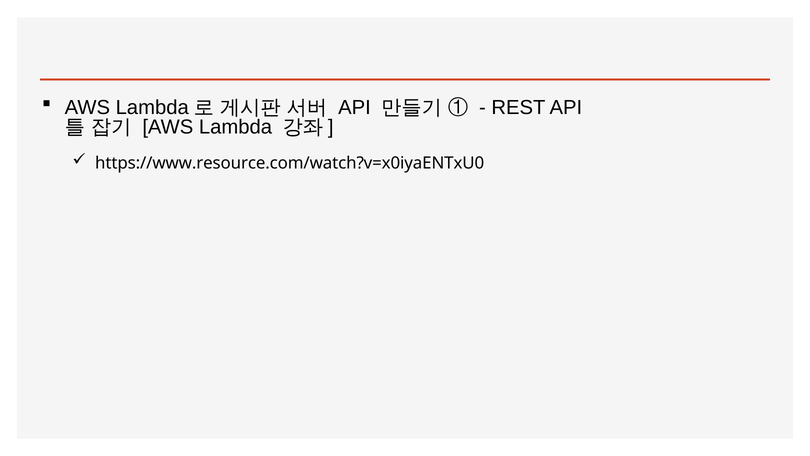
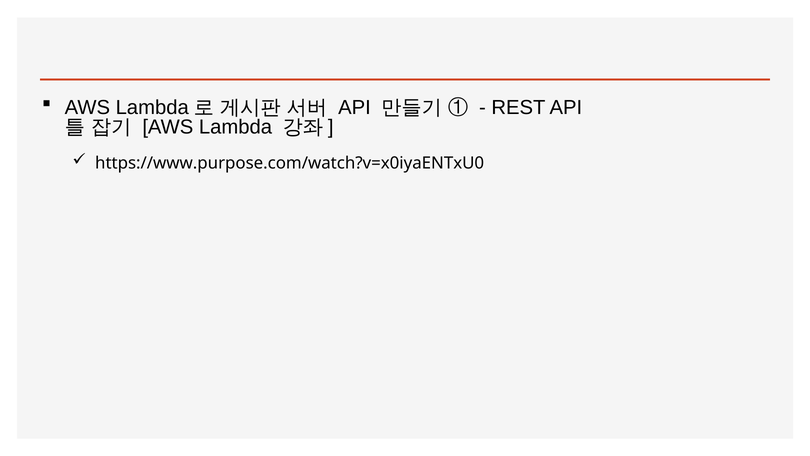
https://www.resource.com/watch?v=x0iyaENTxU0: https://www.resource.com/watch?v=x0iyaENTxU0 -> https://www.purpose.com/watch?v=x0iyaENTxU0 (290, 163)
